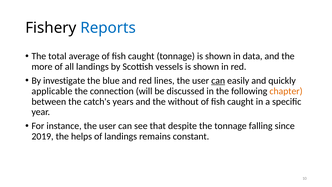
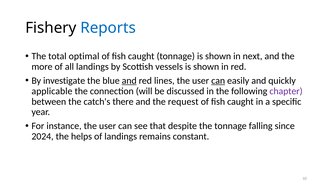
average: average -> optimal (84, 56)
data: data -> next (253, 56)
and underline: none -> present (129, 81)
chapter colour: orange -> purple (286, 91)
years: years -> there (123, 101)
without: without -> request (183, 101)
2019: 2019 -> 2024 (43, 136)
